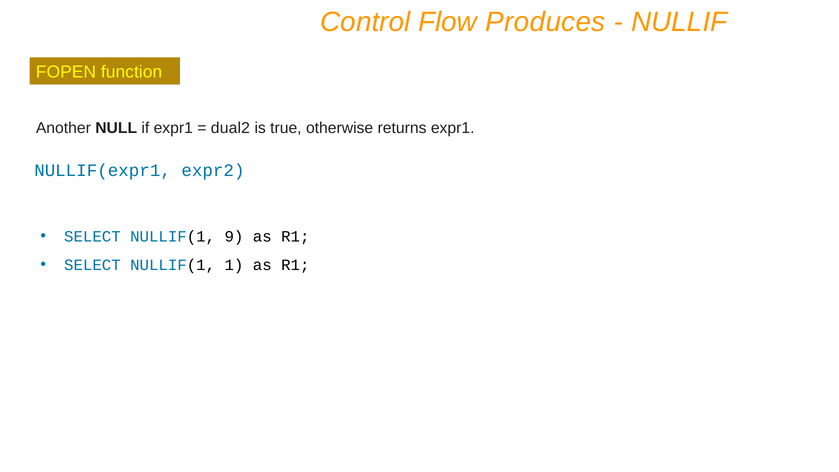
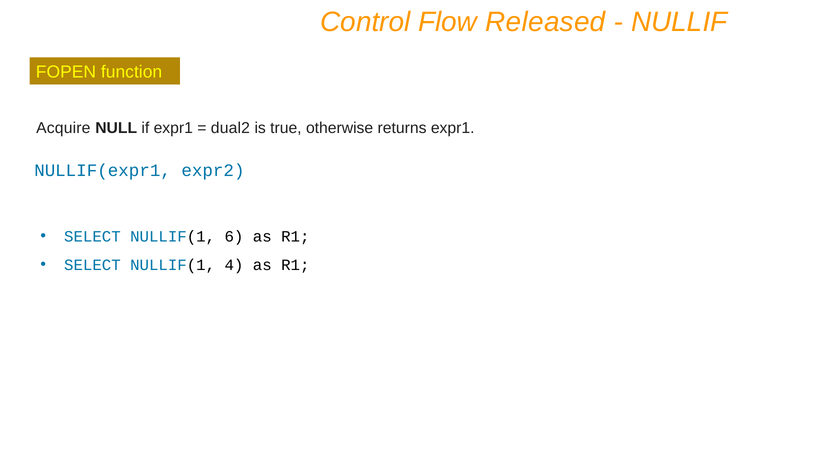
Produces: Produces -> Released (545, 22)
Another: Another -> Acquire (63, 128)
9: 9 -> 6 (234, 237)
1: 1 -> 4 (234, 265)
